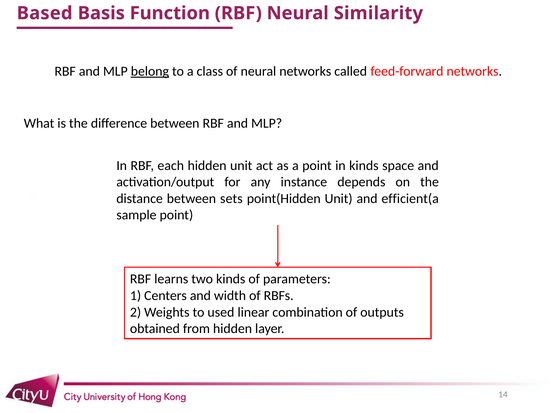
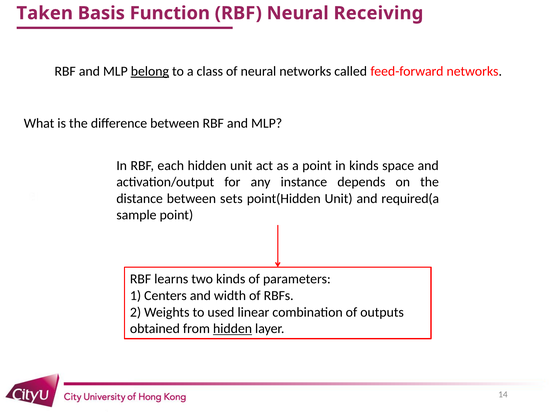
Based: Based -> Taken (45, 13)
Similarity: Similarity -> Receiving (378, 13)
efficient(a: efficient(a -> required(a (410, 199)
hidden underline: none -> present (233, 329)
